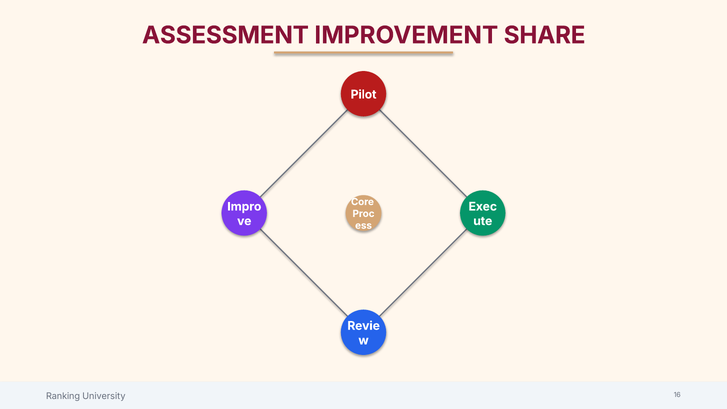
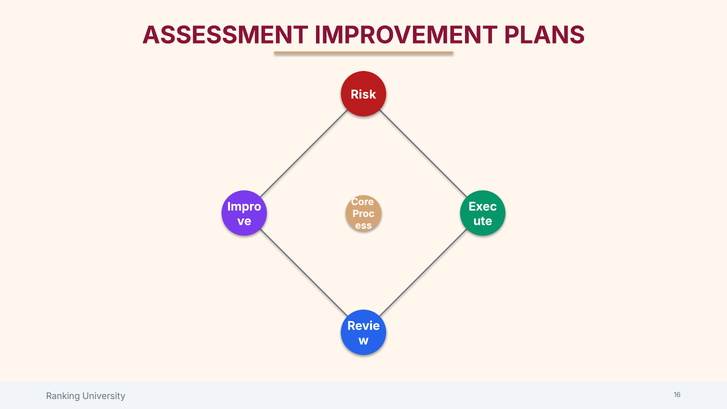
SHARE: SHARE -> PLANS (545, 35)
Pilot: Pilot -> Risk (363, 95)
